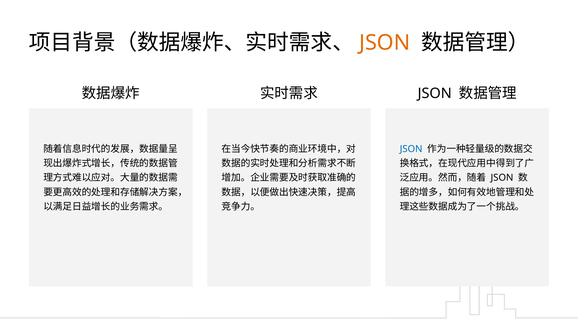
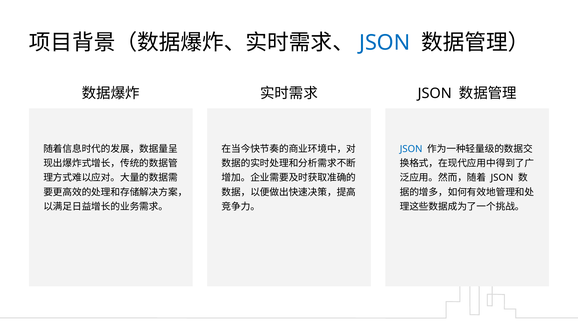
JSON colour: orange -> blue (385, 43)
